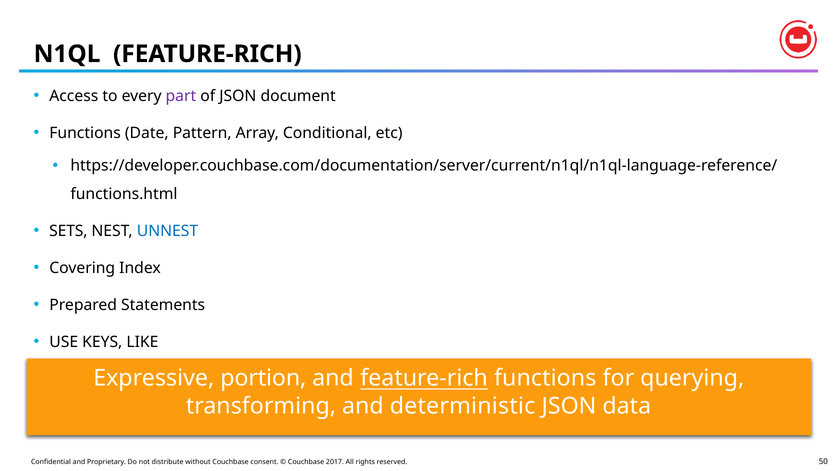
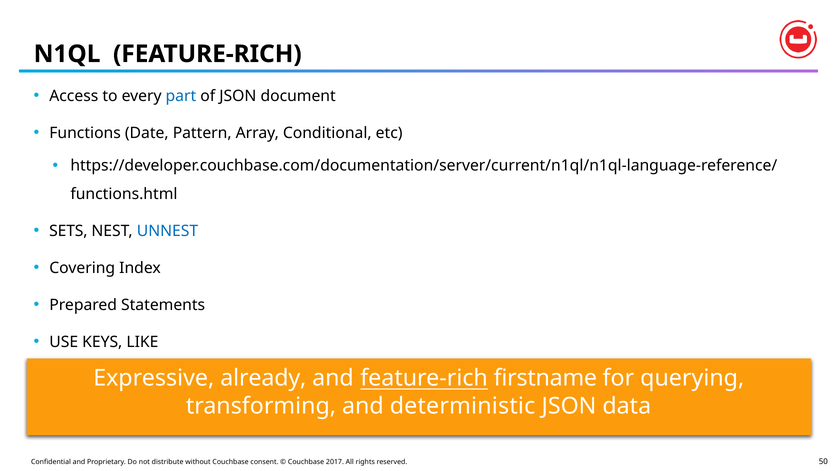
part colour: purple -> blue (181, 96)
portion: portion -> already (263, 379)
feature-rich functions: functions -> firstname (545, 379)
